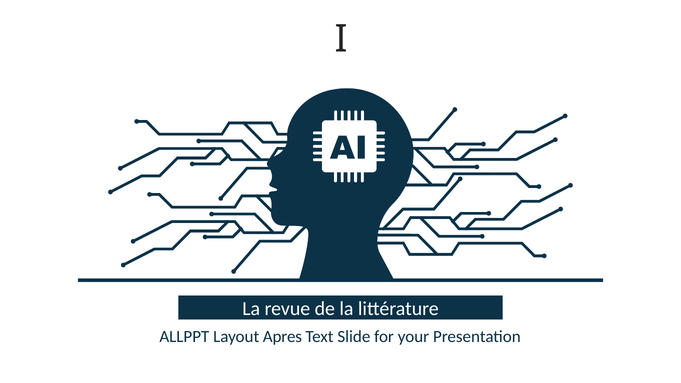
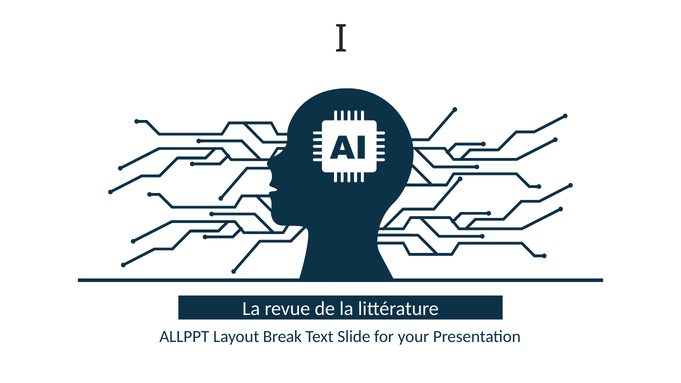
Apres: Apres -> Break (282, 336)
